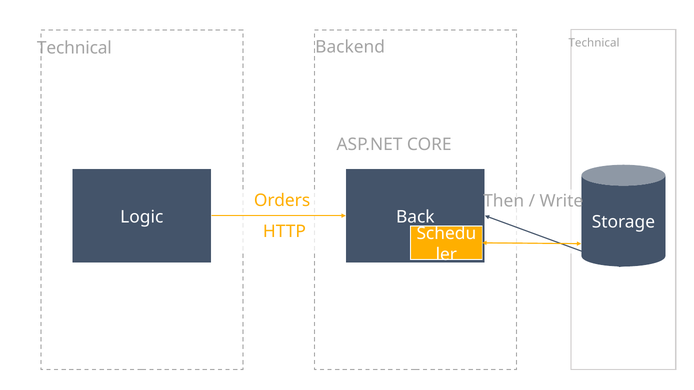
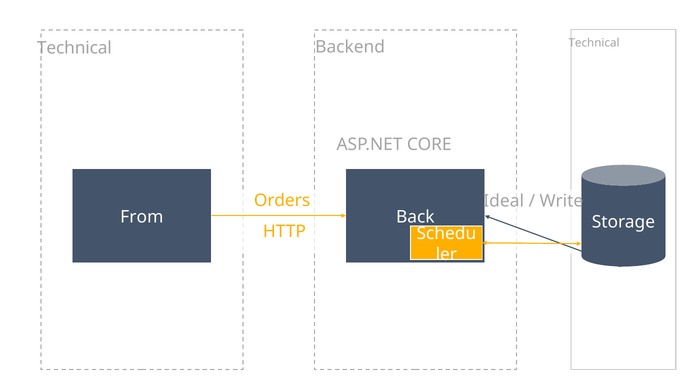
Then: Then -> Ideal (504, 201)
Logic: Logic -> From (142, 217)
